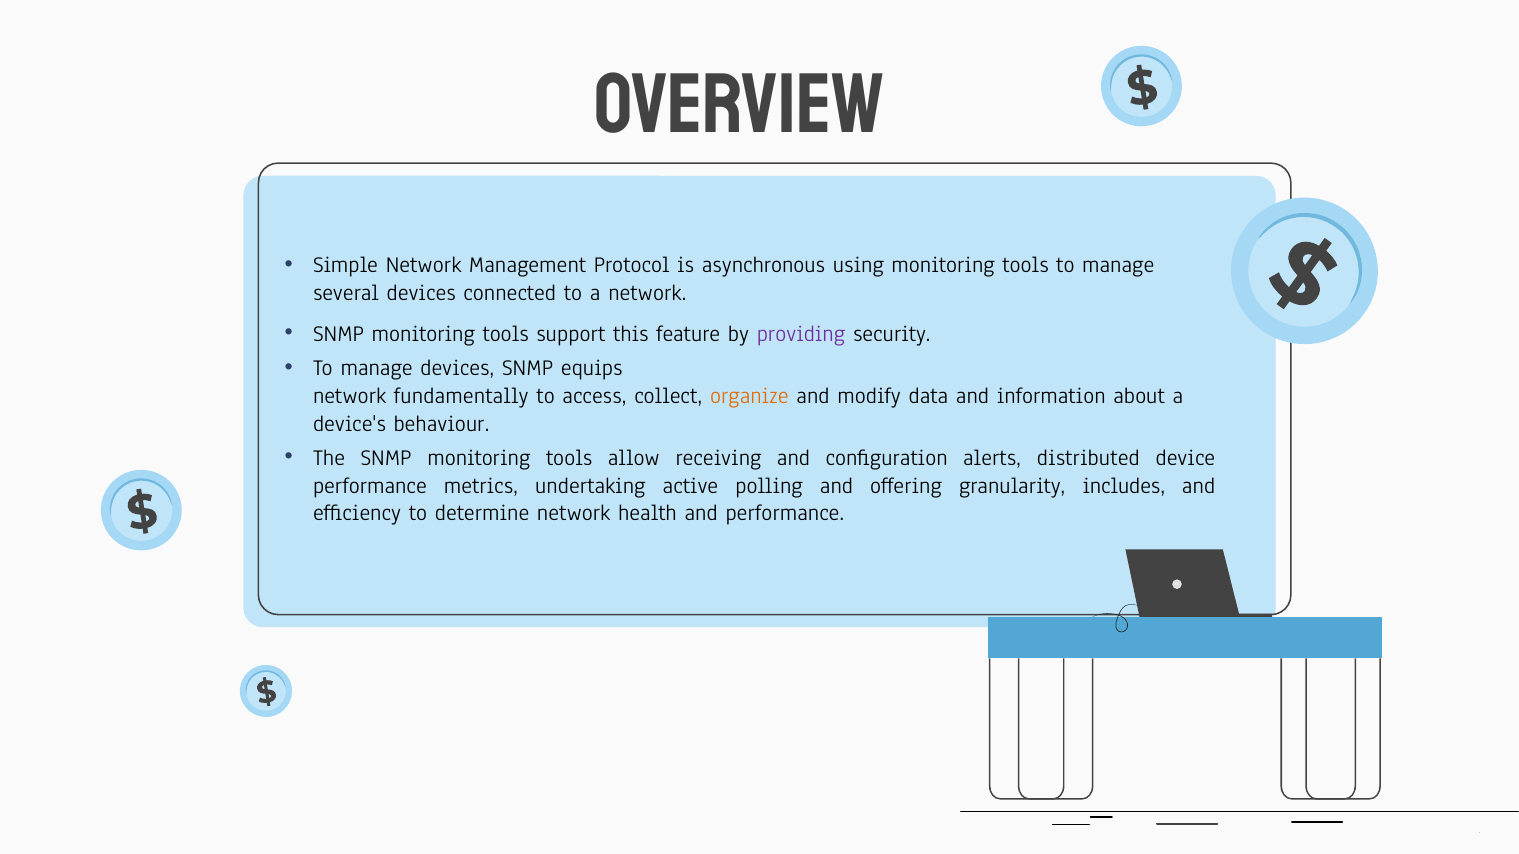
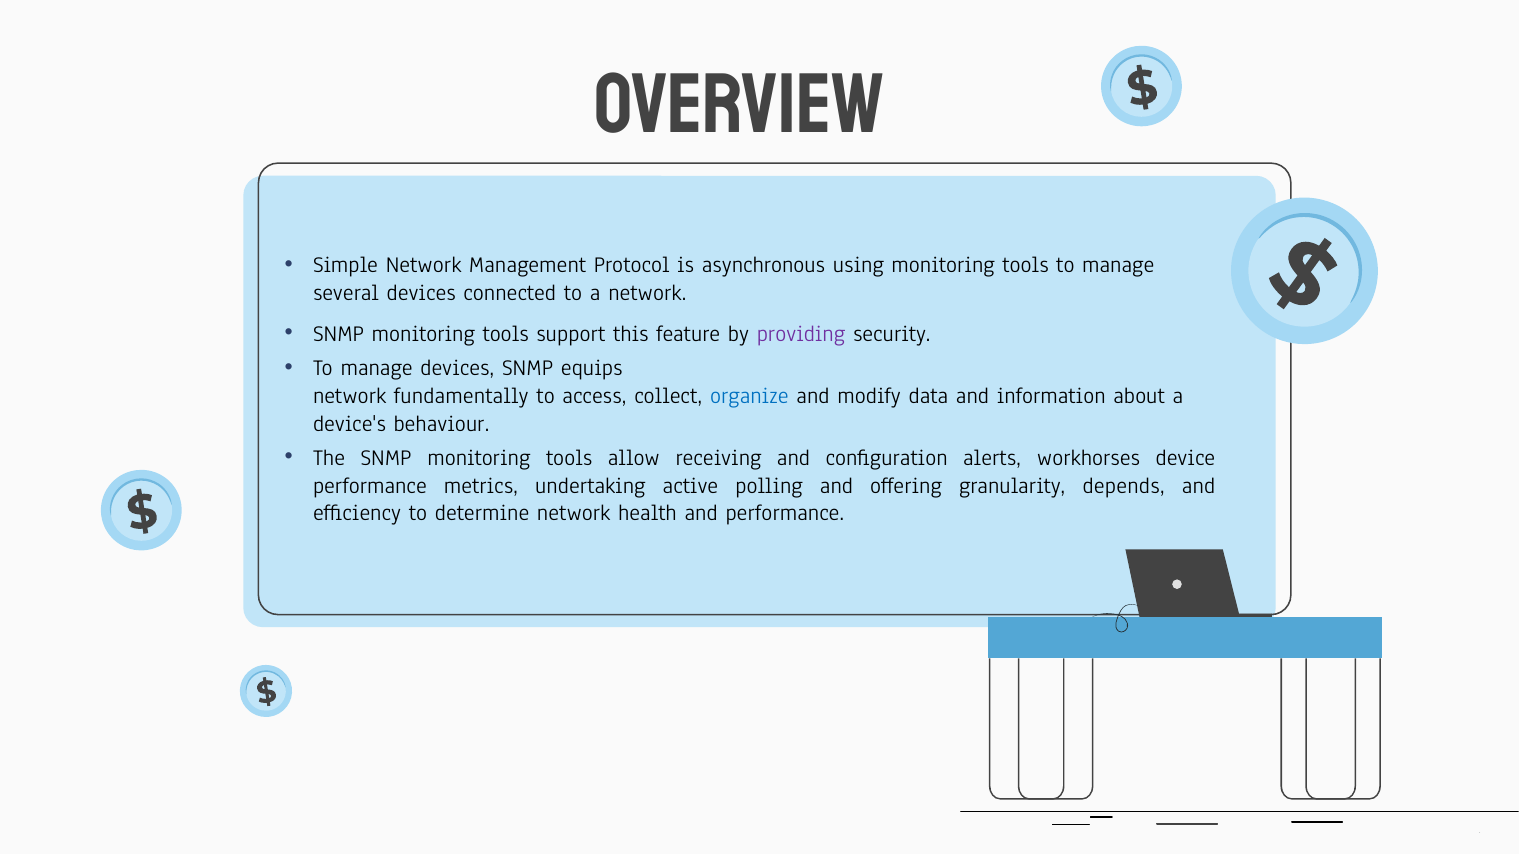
organize colour: orange -> blue (749, 396)
distributed: distributed -> workhorses (1088, 458)
includes: includes -> depends (1124, 486)
